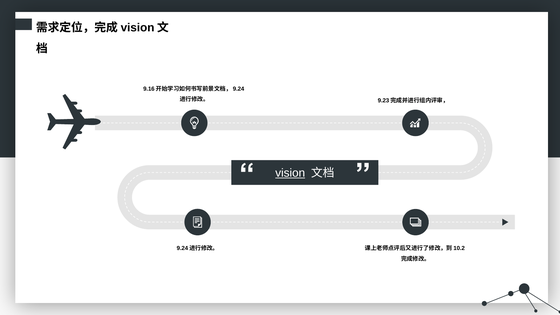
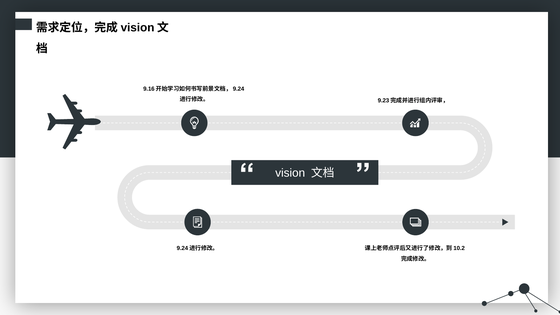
vision underline: present -> none (290, 173)
